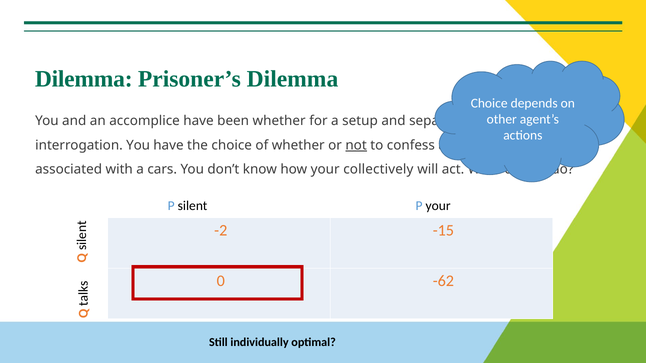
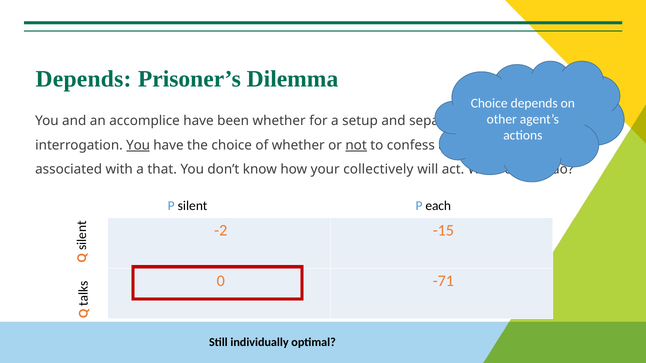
Dilemma: Dilemma -> Depends (84, 79)
You underline: none -> present (138, 145)
cars: cars -> that (162, 169)
P your: your -> each (438, 206)
-62: -62 -> -71 (443, 281)
